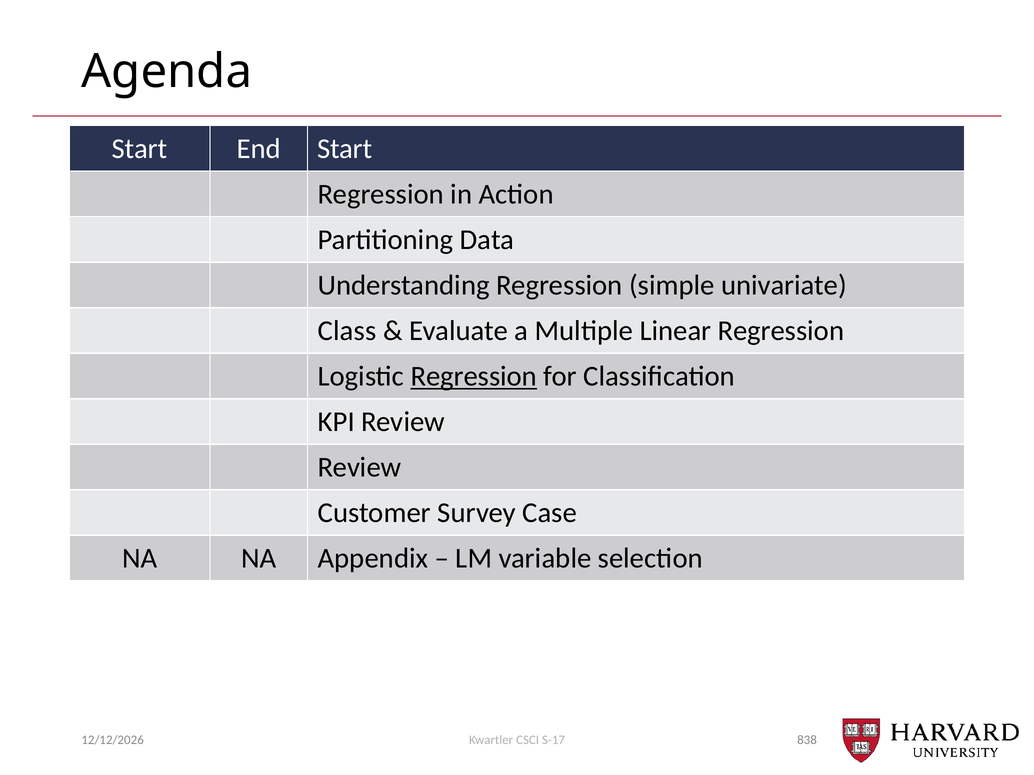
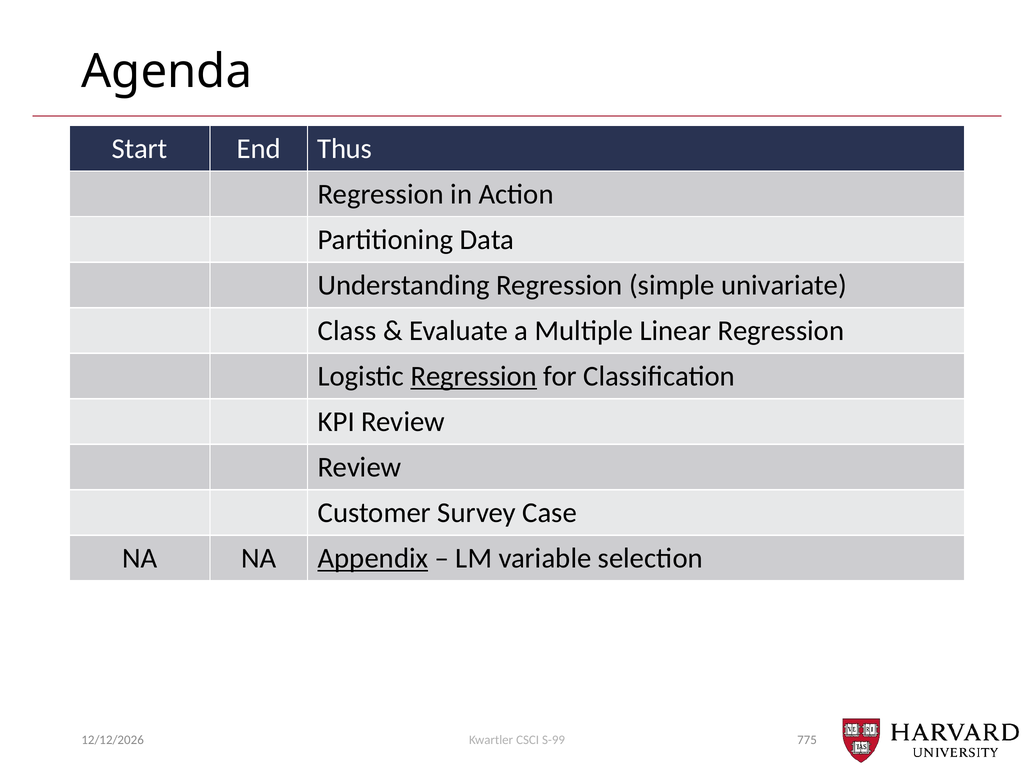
End Start: Start -> Thus (345, 149)
Appendix underline: none -> present (373, 559)
S-17: S-17 -> S-99 (554, 740)
838: 838 -> 775 (807, 740)
